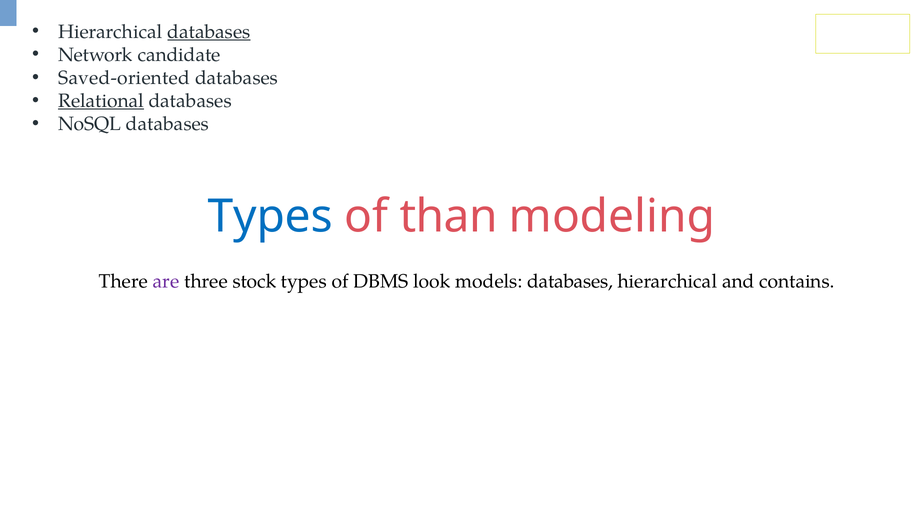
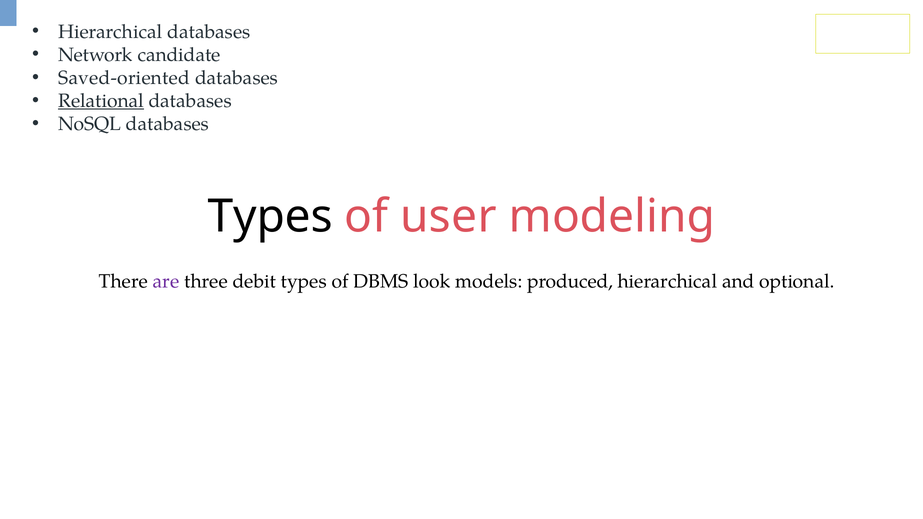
databases underline: present -> none (209, 32)
Types colour: blue -> black (270, 216)
than: than -> user (448, 216)
stock: stock -> debit (254, 281)
models databases: databases -> produced (570, 281)
contains: contains -> optional (797, 281)
